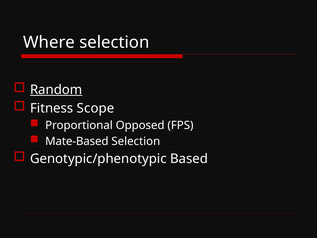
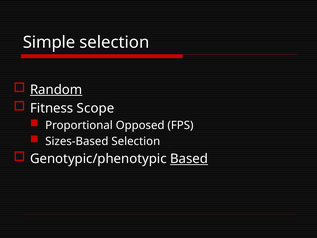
Where: Where -> Simple (49, 42)
Mate-Based: Mate-Based -> Sizes-Based (77, 141)
Based underline: none -> present (189, 159)
